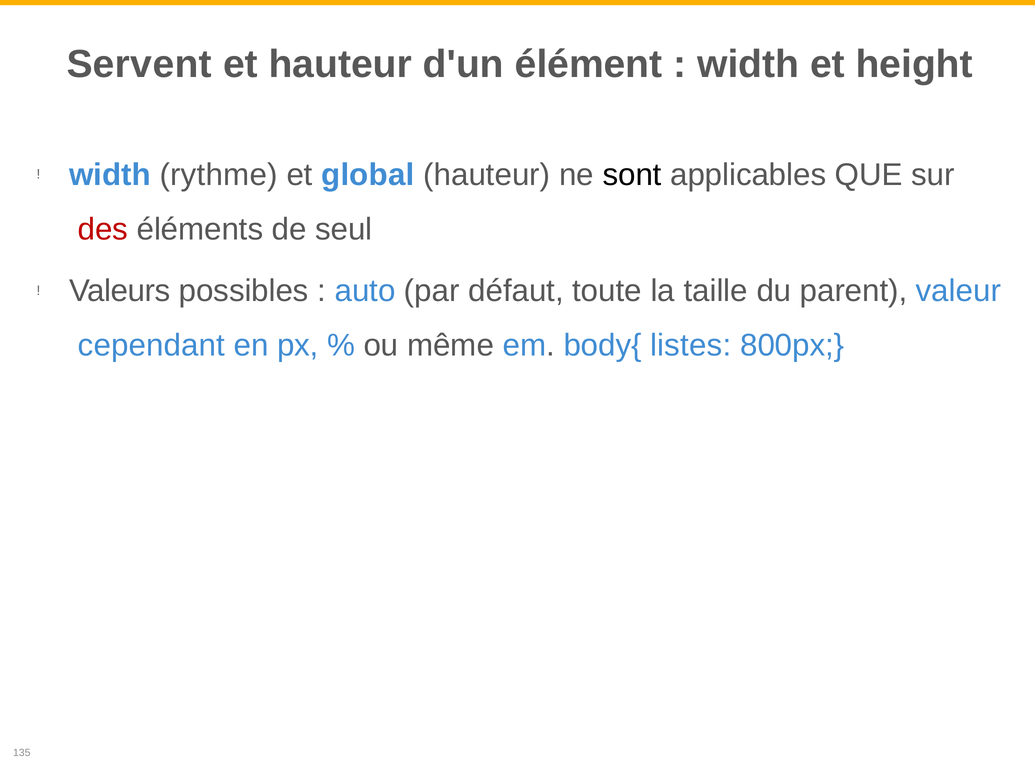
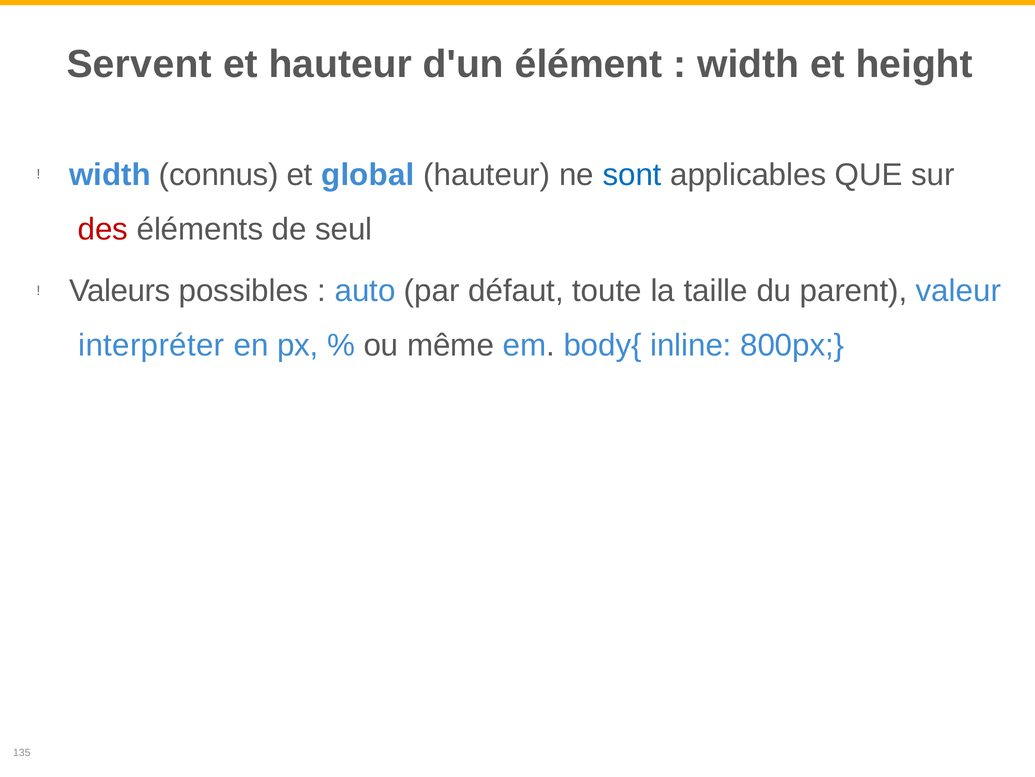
rythme: rythme -> connus (219, 175)
sont colour: black -> blue (632, 175)
cependant: cependant -> interpréter (151, 345)
listes: listes -> inline (691, 345)
